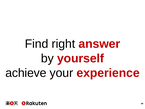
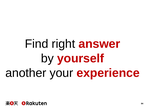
achieve: achieve -> another (26, 73)
